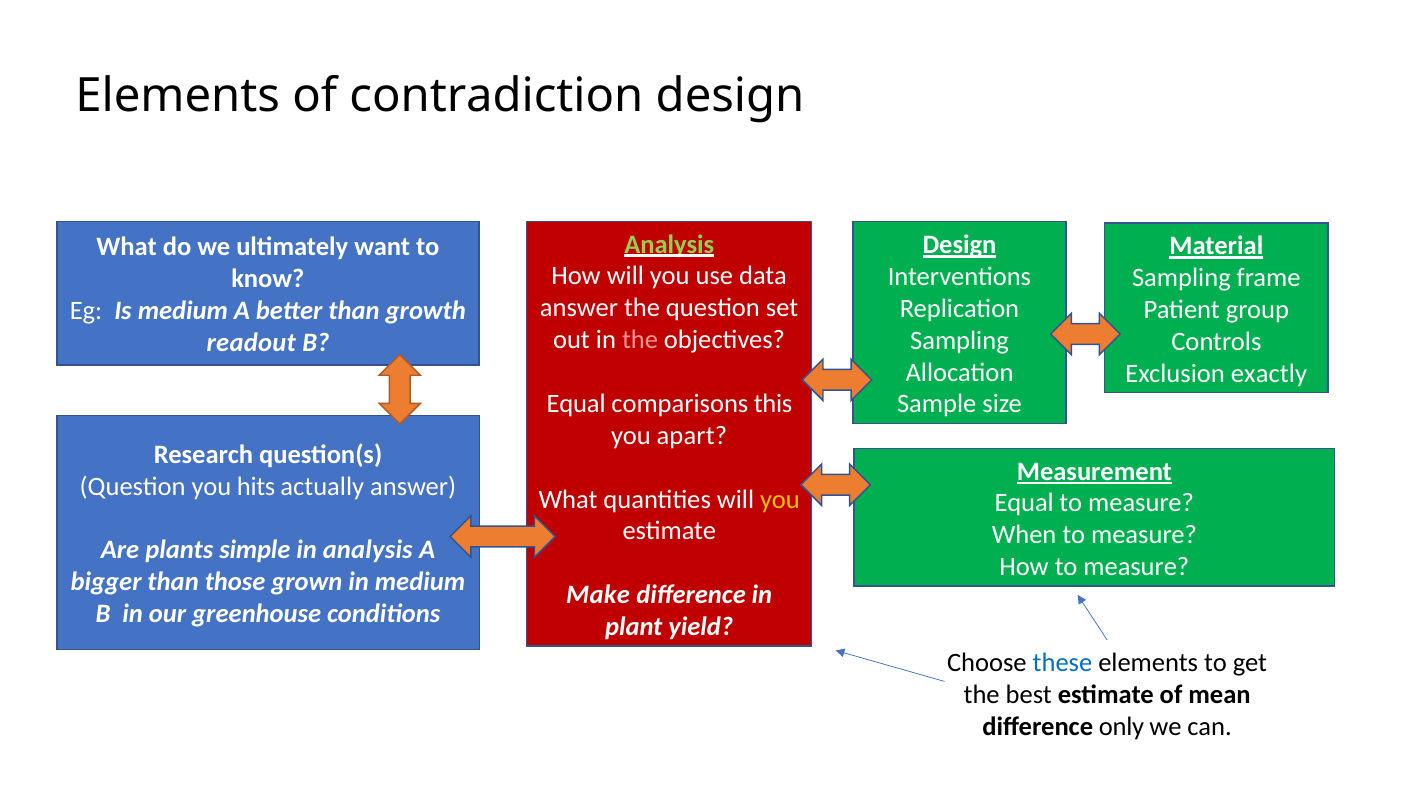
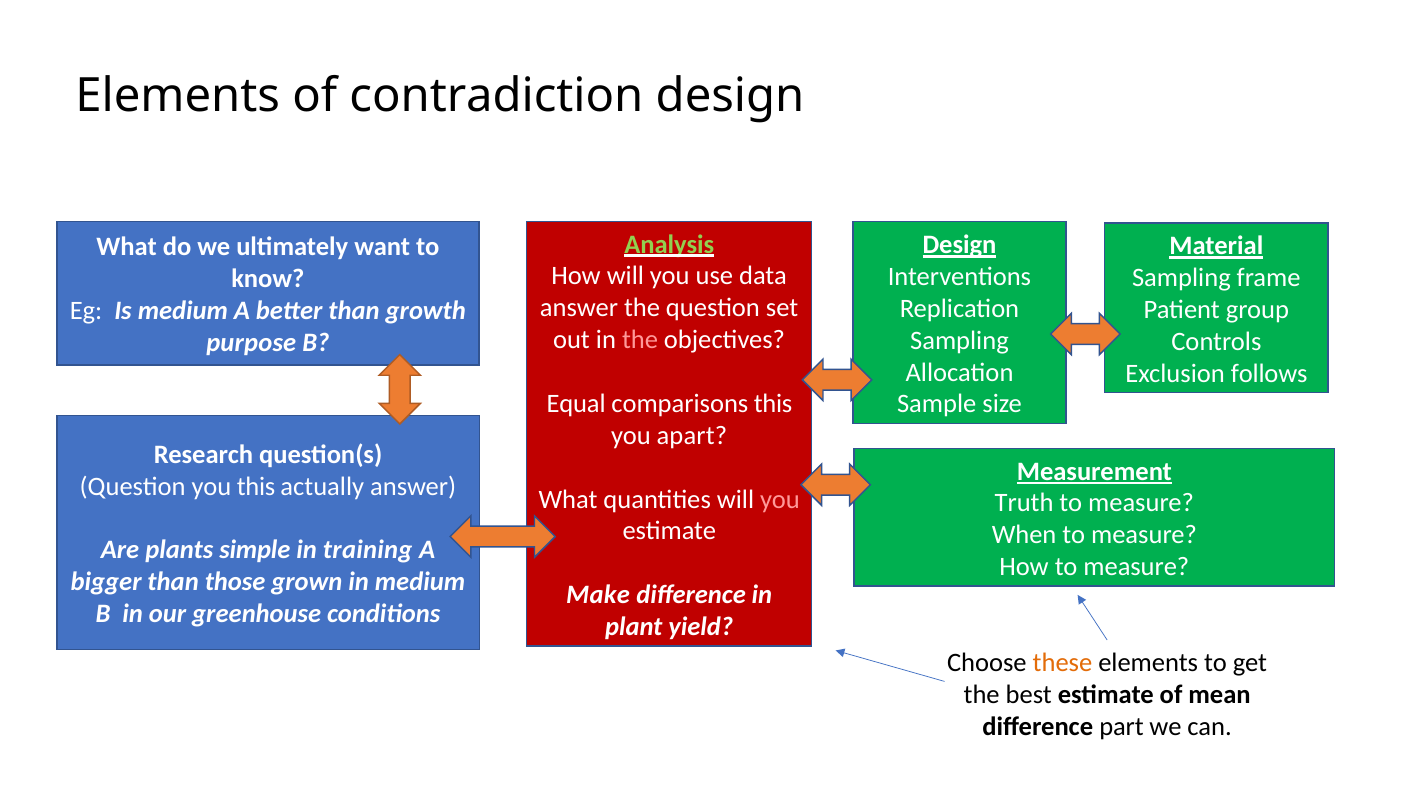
readout: readout -> purpose (251, 343)
exactly: exactly -> follows (1269, 373)
you hits: hits -> this (256, 486)
you colour: yellow -> pink (780, 499)
Equal: Equal -> Truth (1024, 503)
in analysis: analysis -> training (368, 550)
these colour: blue -> orange (1063, 663)
only: only -> part (1122, 727)
